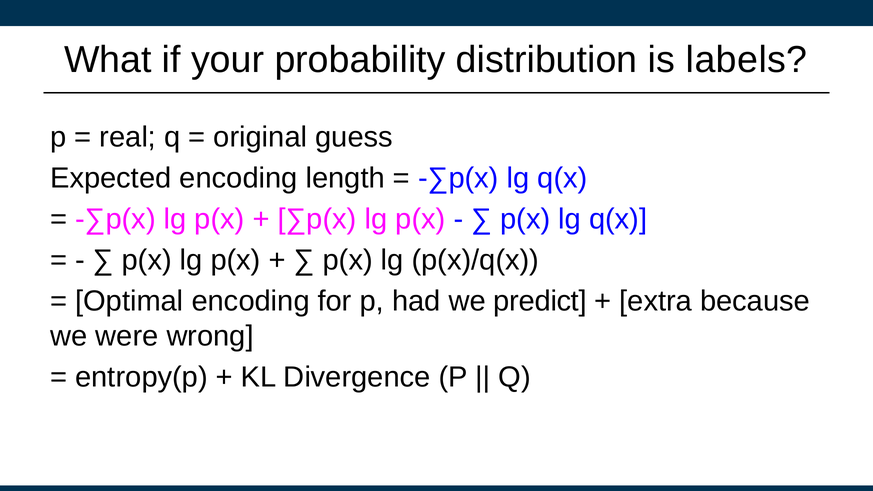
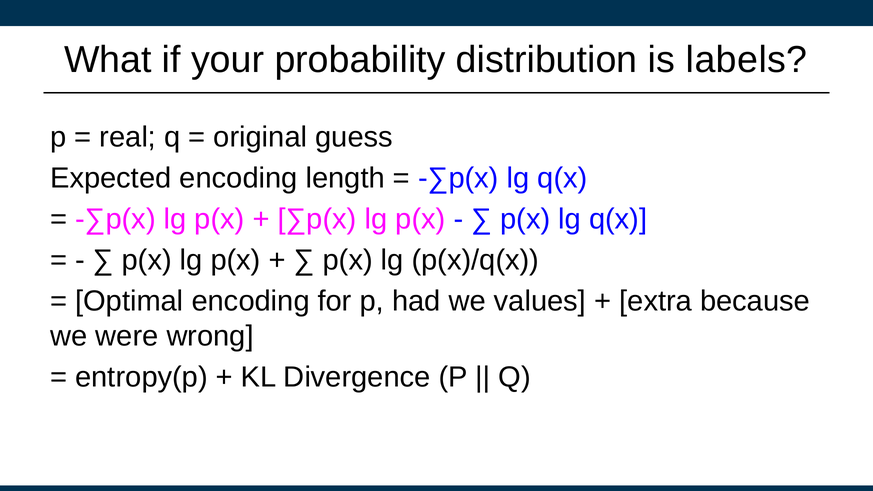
predict: predict -> values (540, 301)
